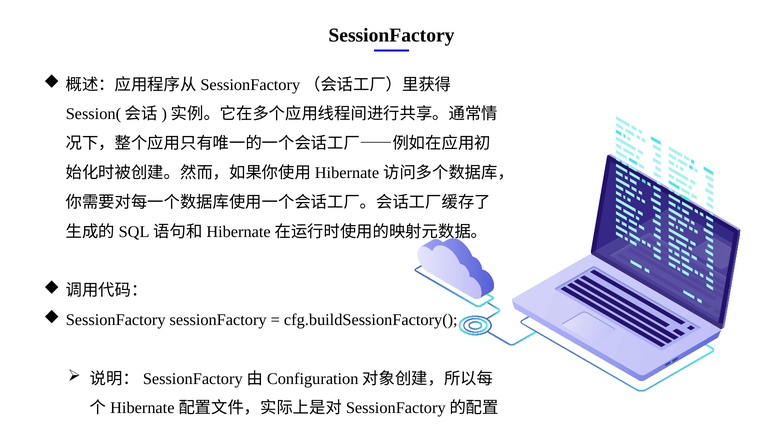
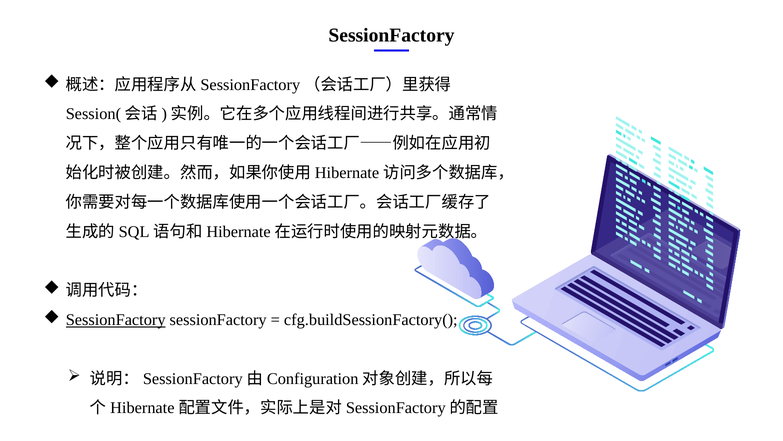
SessionFactory underline: none -> present (116, 319)
